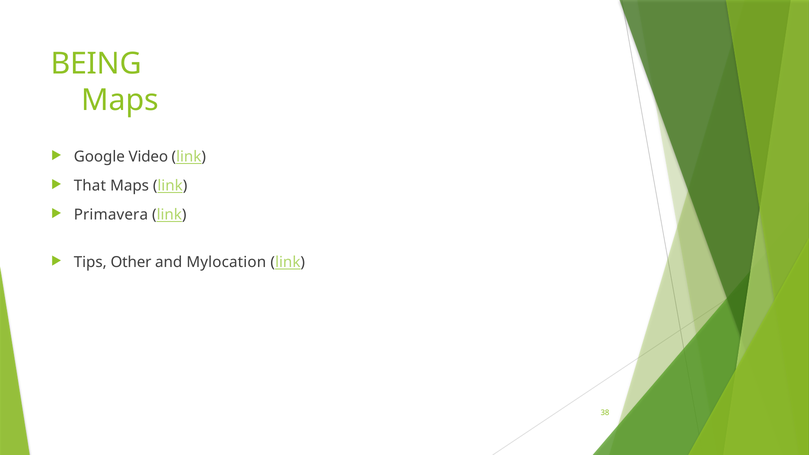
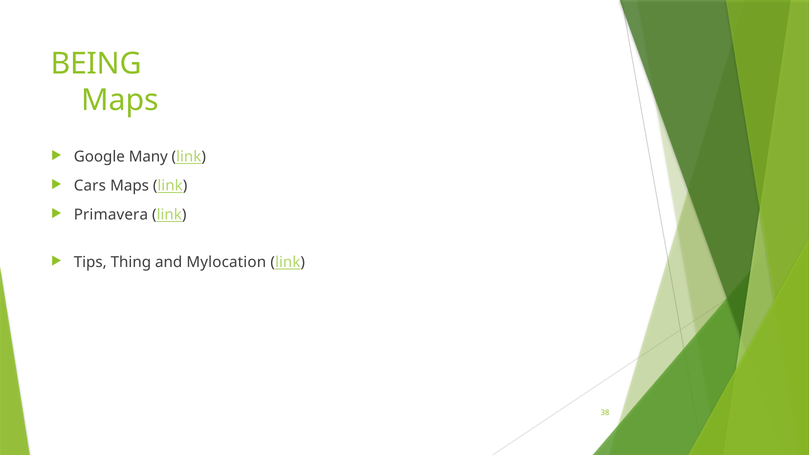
Video: Video -> Many (148, 157)
That: That -> Cars (90, 186)
Other: Other -> Thing (131, 262)
